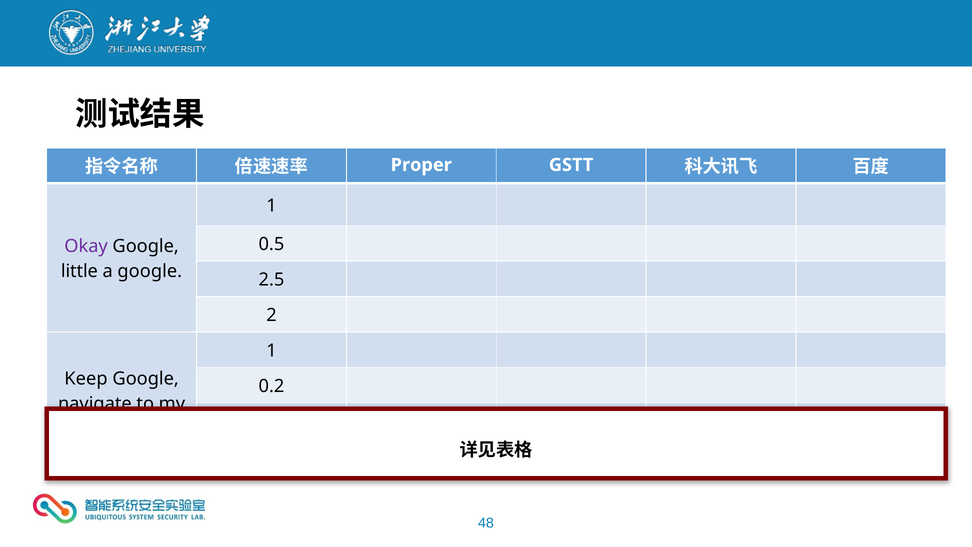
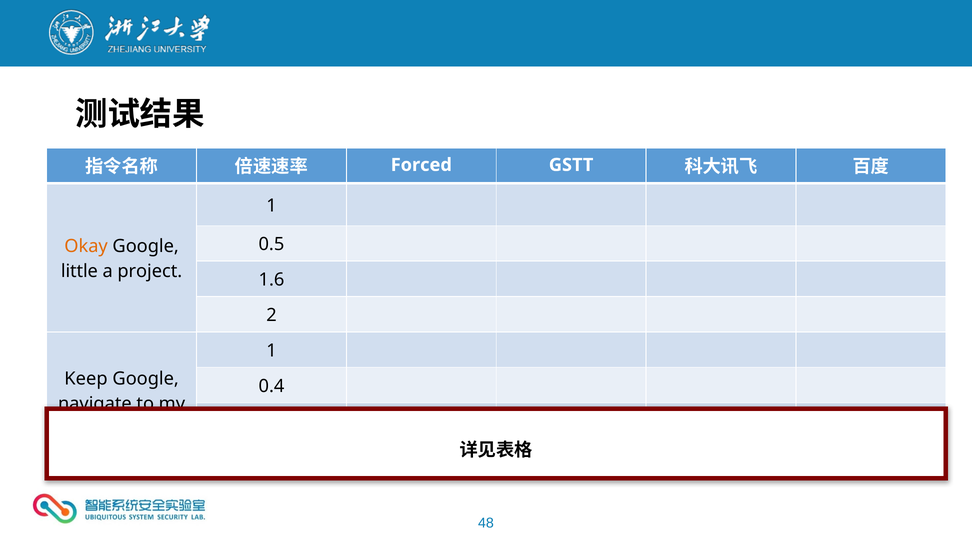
Proper: Proper -> Forced (421, 165)
Okay colour: purple -> orange (86, 246)
a google: google -> project (150, 271)
2.5: 2.5 -> 1.6 (271, 280)
0.2: 0.2 -> 0.4 (271, 386)
